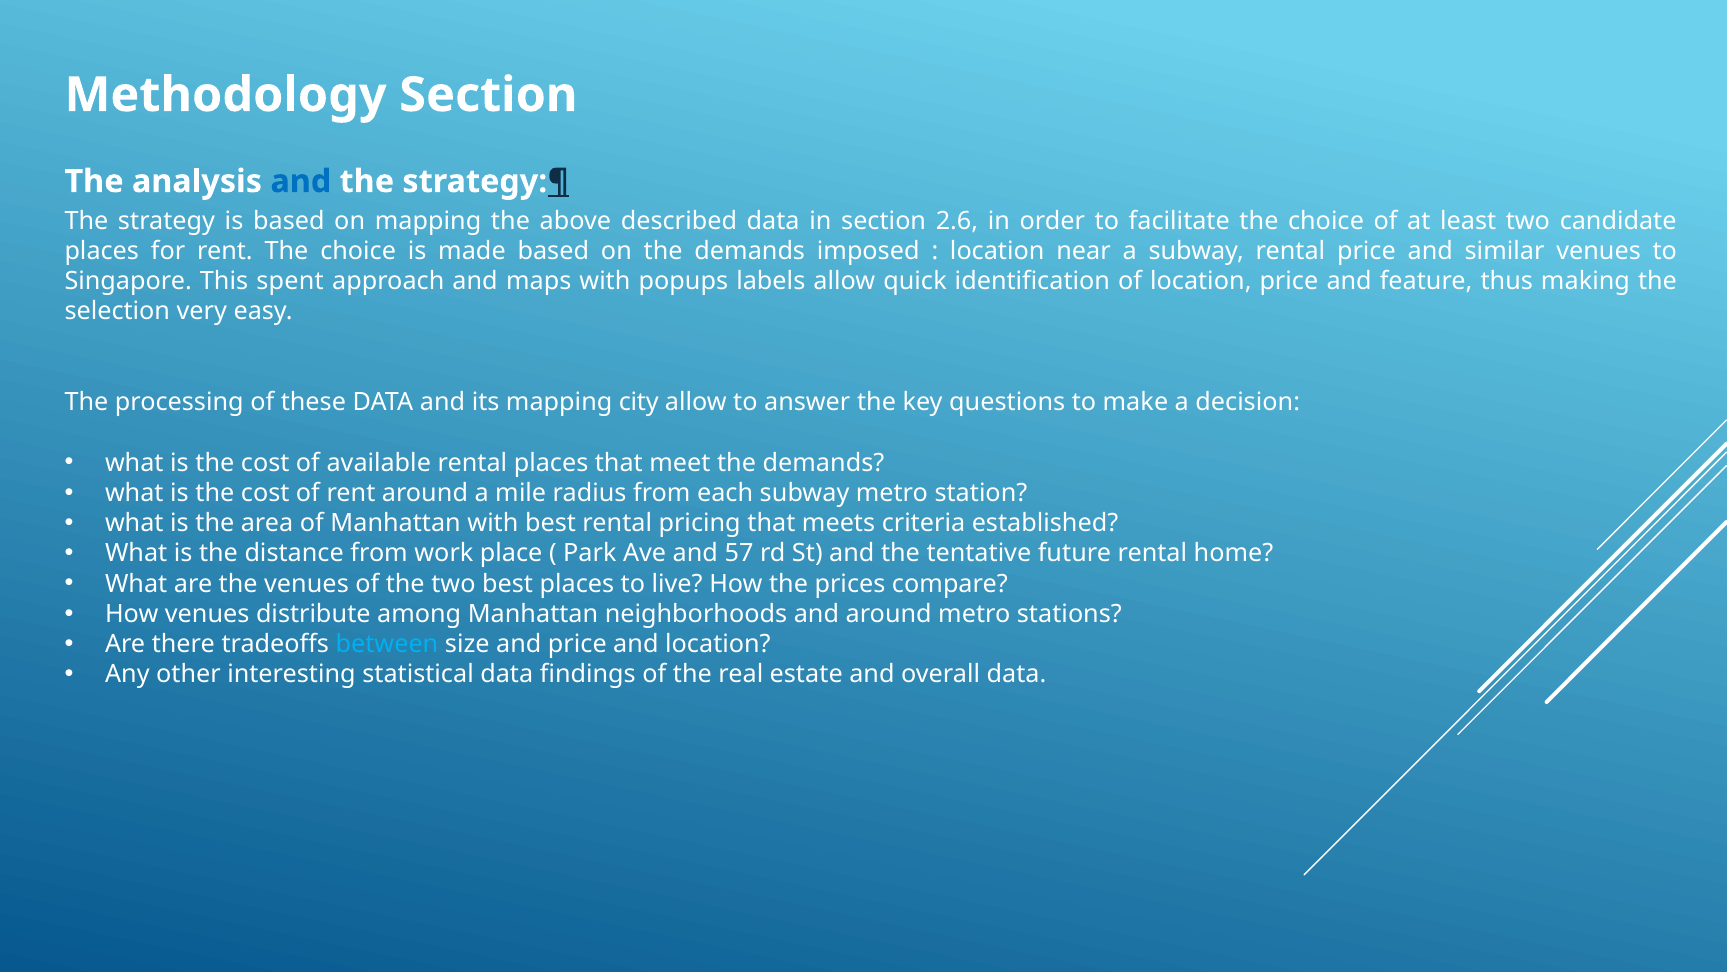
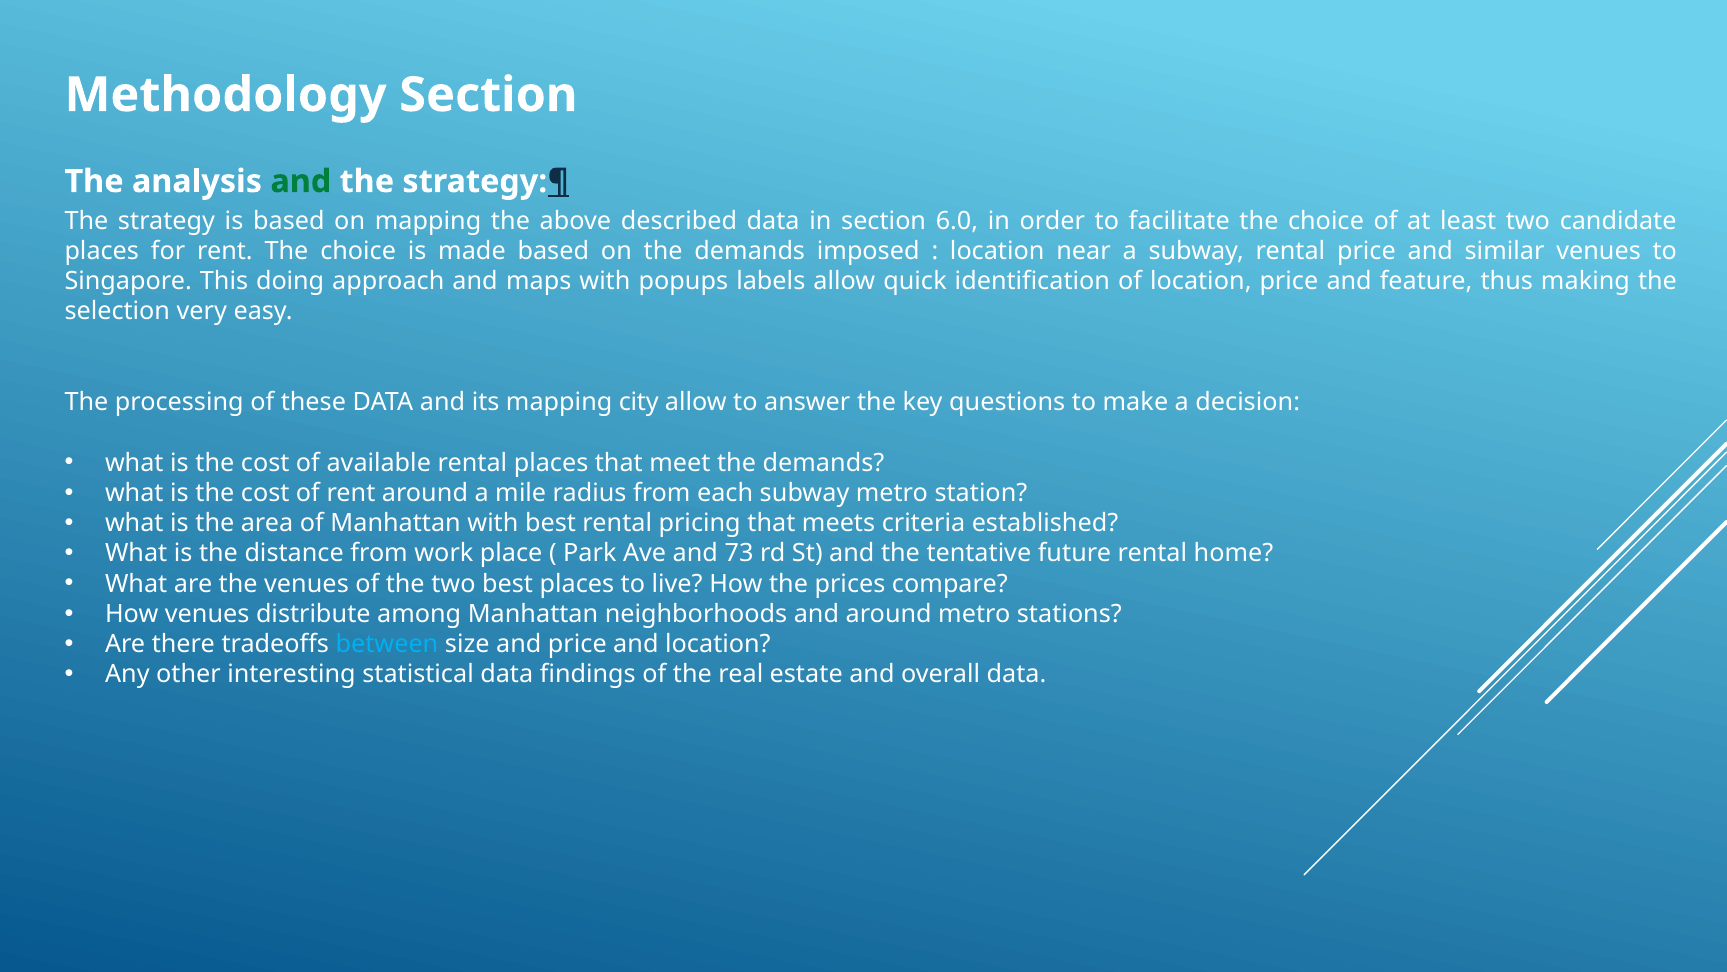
and colour: blue -> green (301, 181)
2.6: 2.6 -> 6.0 (957, 221)
spent: spent -> doing (290, 281)
57: 57 -> 73 (739, 553)
